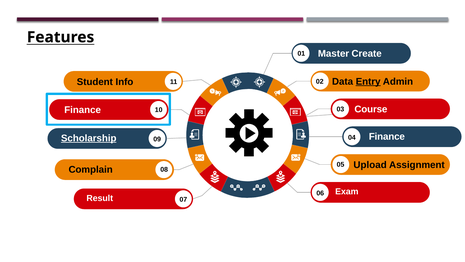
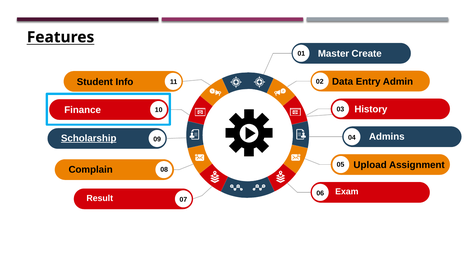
Entry underline: present -> none (368, 81)
Course: Course -> History (371, 109)
Finance: Finance -> Admins (387, 137)
